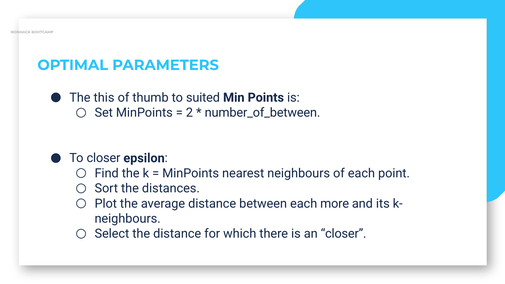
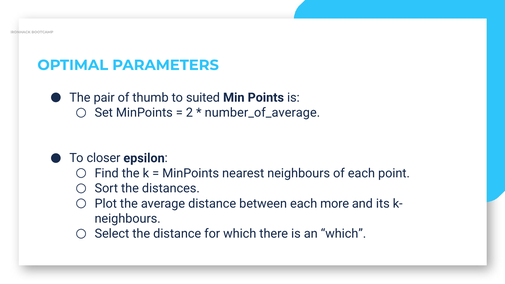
this: this -> pair (104, 98)
number_of_between: number_of_between -> number_of_average (262, 113)
an closer: closer -> which (343, 234)
